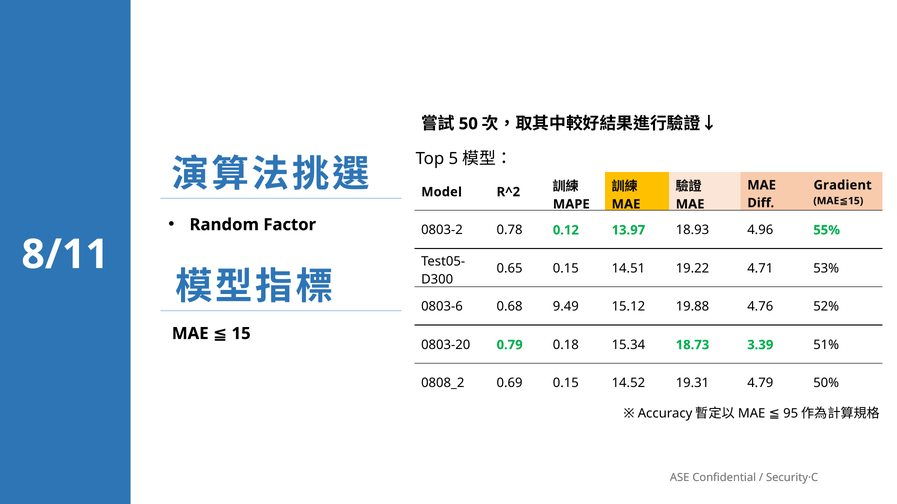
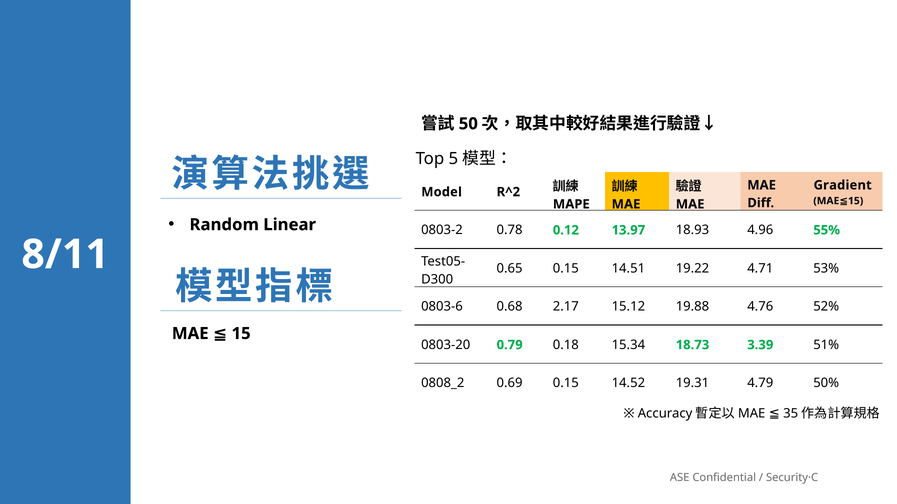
Factor: Factor -> Linear (290, 225)
9.49: 9.49 -> 2.17 (566, 307)
95: 95 -> 35 (791, 414)
